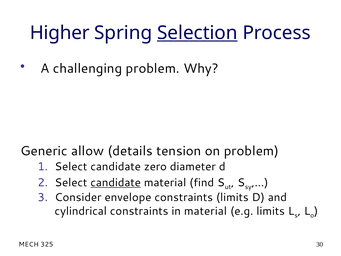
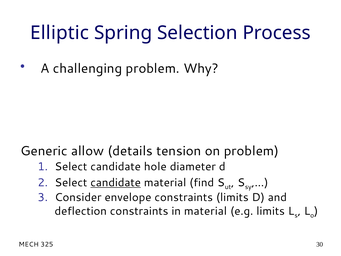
Higher: Higher -> Elliptic (60, 33)
Selection underline: present -> none (197, 33)
zero: zero -> hole (155, 167)
cylindrical: cylindrical -> deflection (81, 211)
